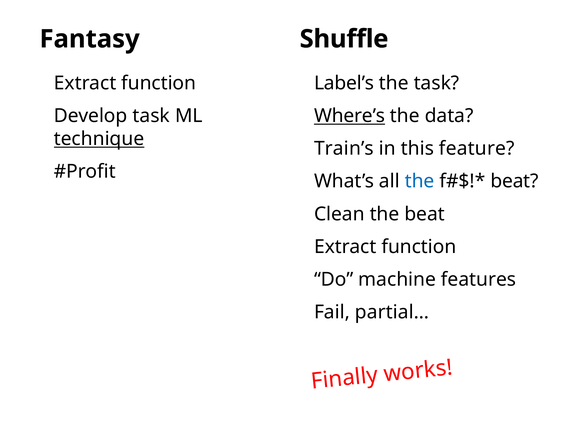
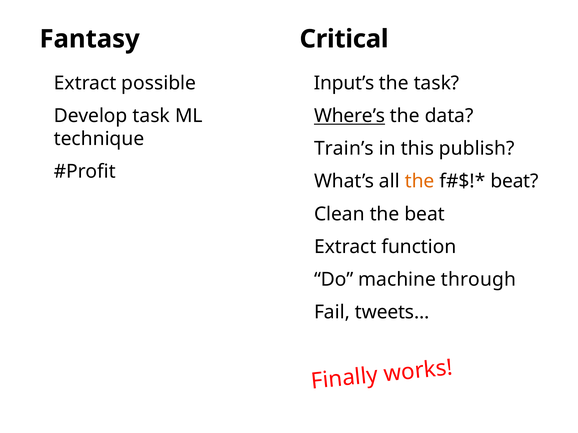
Shuffle: Shuffle -> Critical (344, 39)
function: function -> possible (159, 83)
Label’s: Label’s -> Input’s (344, 83)
technique underline: present -> none (99, 139)
feature: feature -> publish (477, 149)
the colour: blue -> orange (420, 182)
features: features -> through (479, 280)
partial…: partial… -> tweets… (392, 313)
